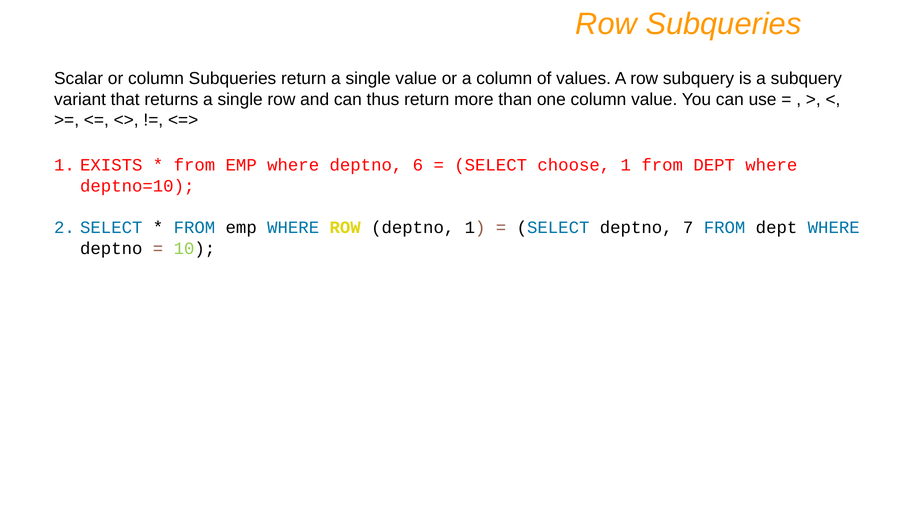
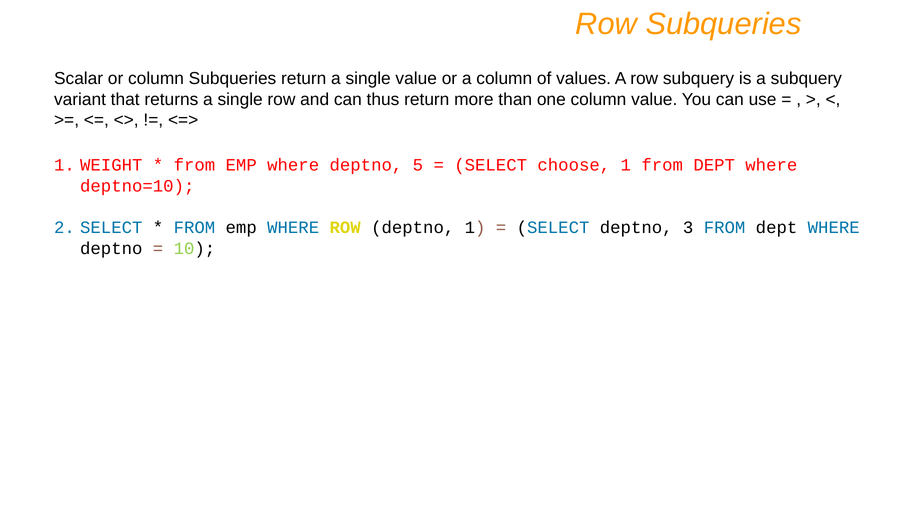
EXISTS: EXISTS -> WEIGHT (111, 165)
6: 6 -> 5 (418, 165)
7: 7 -> 3 (688, 228)
